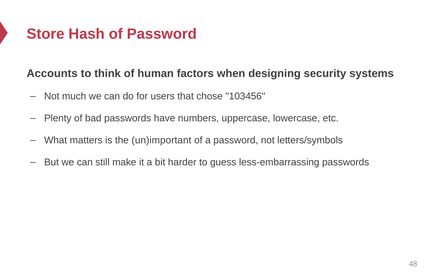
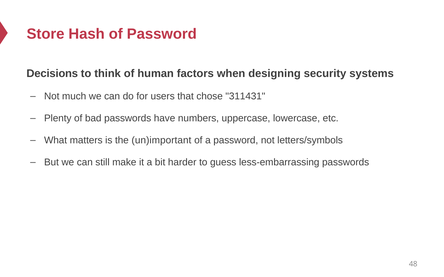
Accounts: Accounts -> Decisions (52, 74)
103456: 103456 -> 311431 (245, 97)
